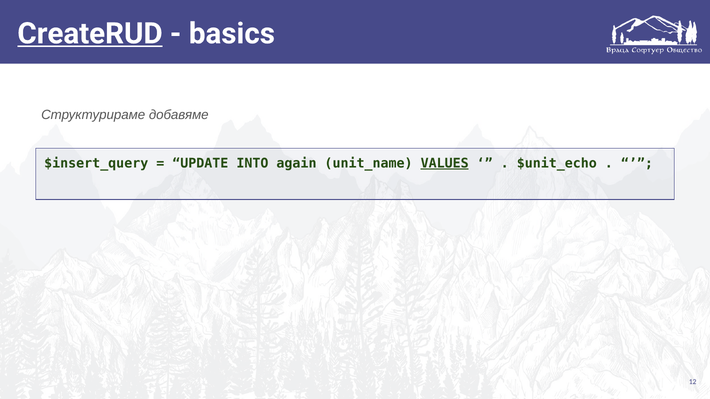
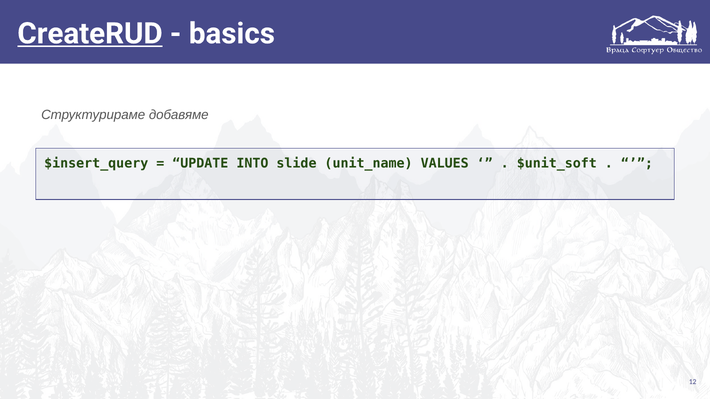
again: again -> slide (296, 163)
VALUES underline: present -> none (445, 163)
$unit_echo: $unit_echo -> $unit_soft (557, 163)
